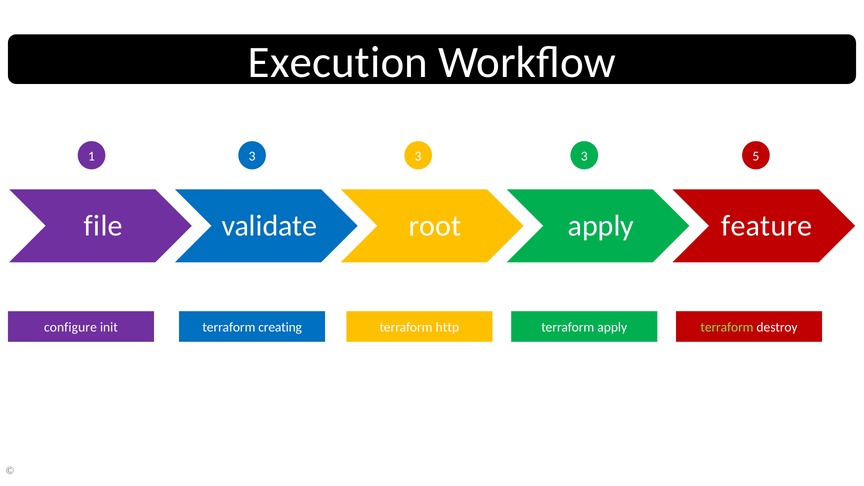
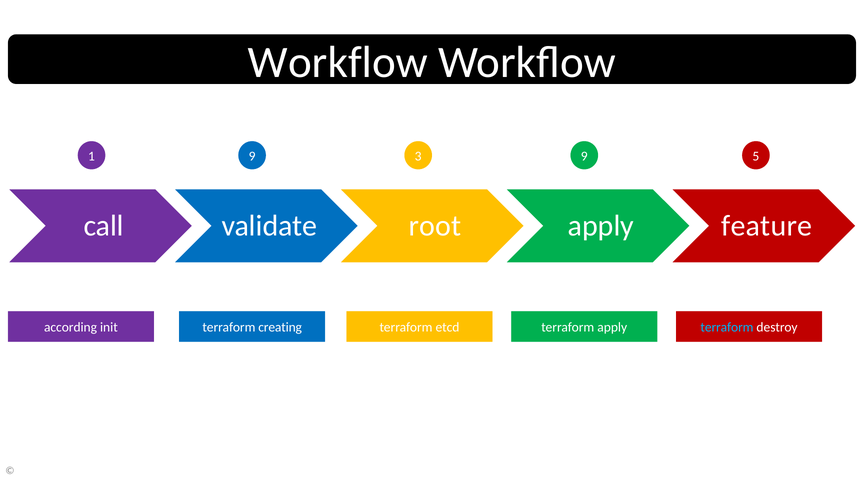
Execution: Execution -> Workflow (338, 62)
1 3: 3 -> 9 (252, 156)
3: 3 -> 9 (584, 156)
file: file -> call (104, 226)
configure: configure -> according (71, 327)
http: http -> etcd (447, 327)
terraform colour: light green -> light blue (727, 327)
